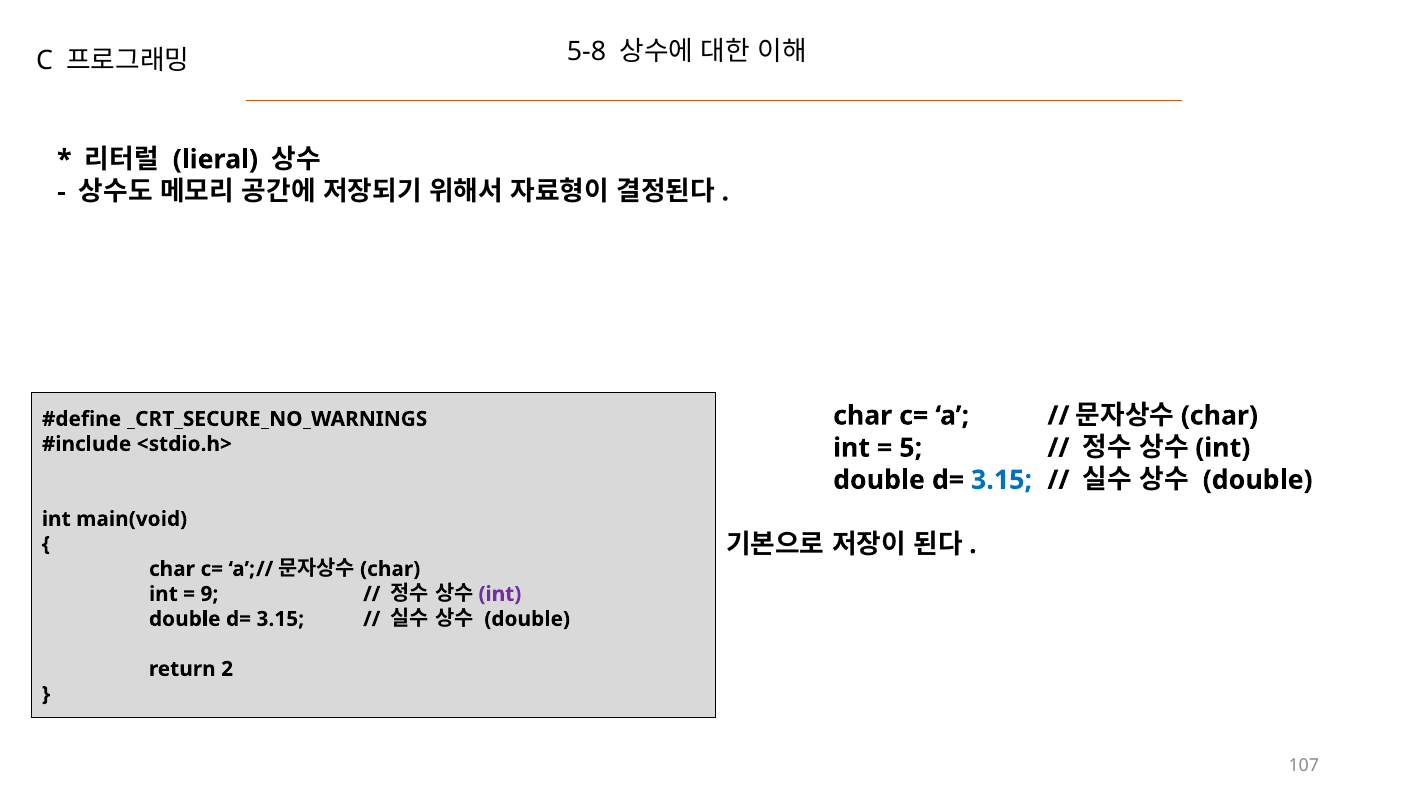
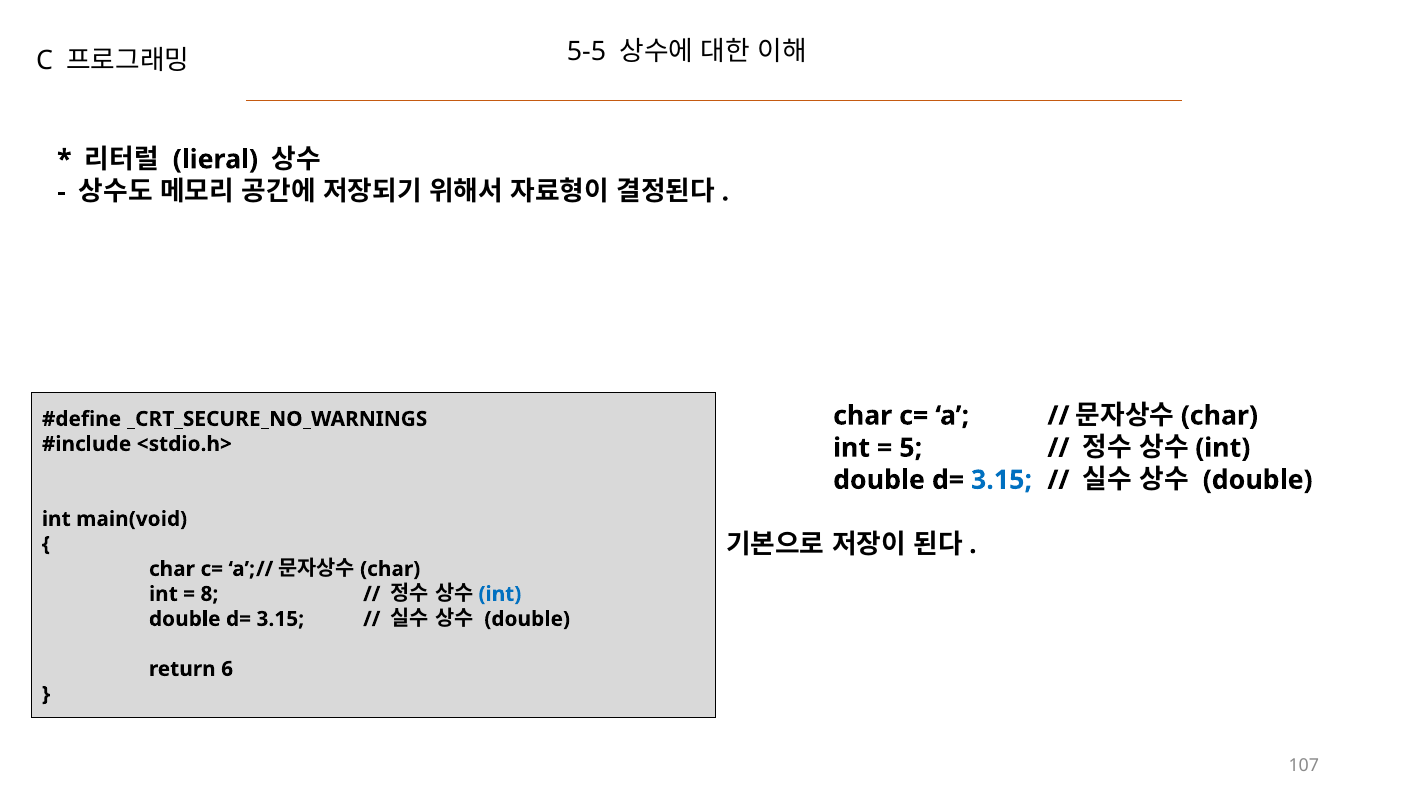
5-8: 5-8 -> 5-5 (587, 52)
9: 9 -> 8 (209, 594)
int colour: purple -> blue (500, 594)
2: 2 -> 6 (227, 669)
